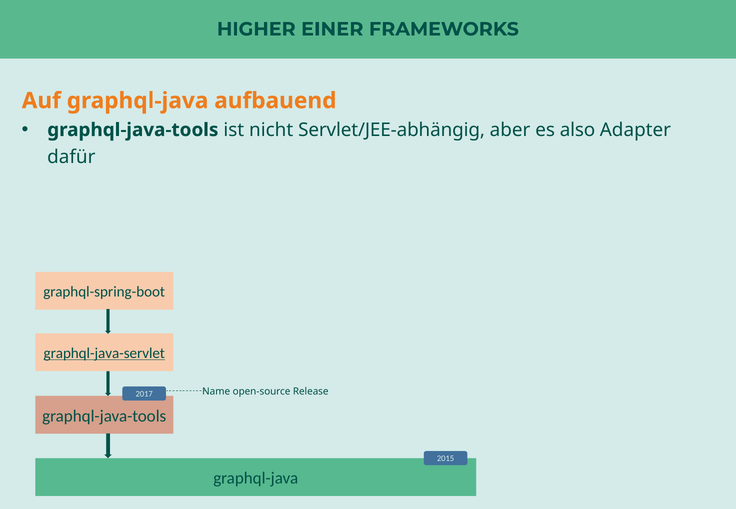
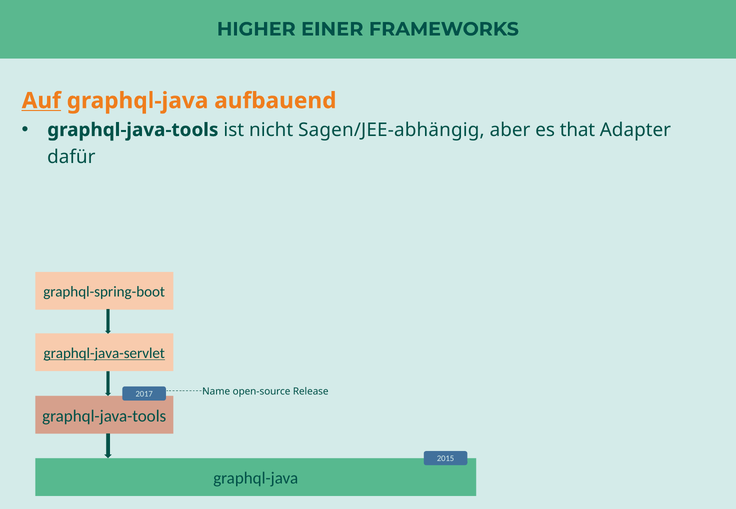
Auf underline: none -> present (41, 101)
Servlet/JEE-abhängig: Servlet/JEE-abhängig -> Sagen/JEE-abhängig (391, 130)
also: also -> that (578, 130)
